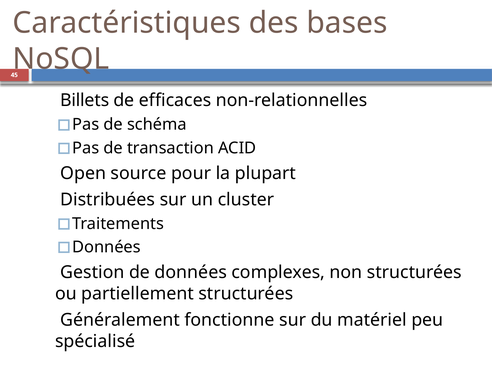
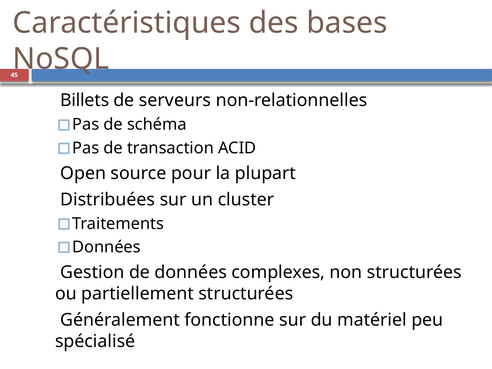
efficaces: efficaces -> serveurs (175, 100)
